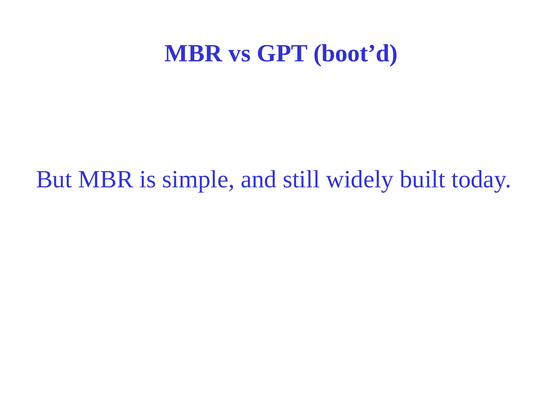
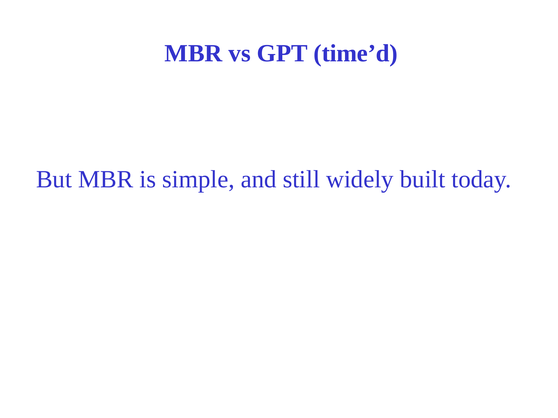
boot’d: boot’d -> time’d (356, 53)
